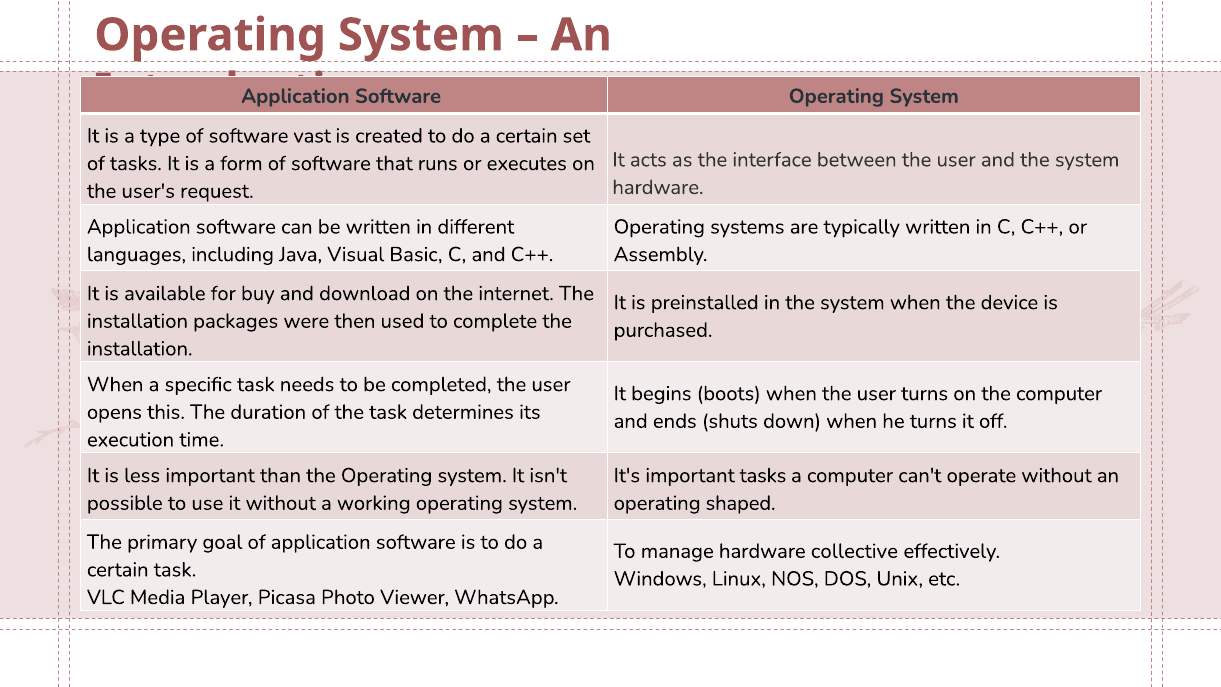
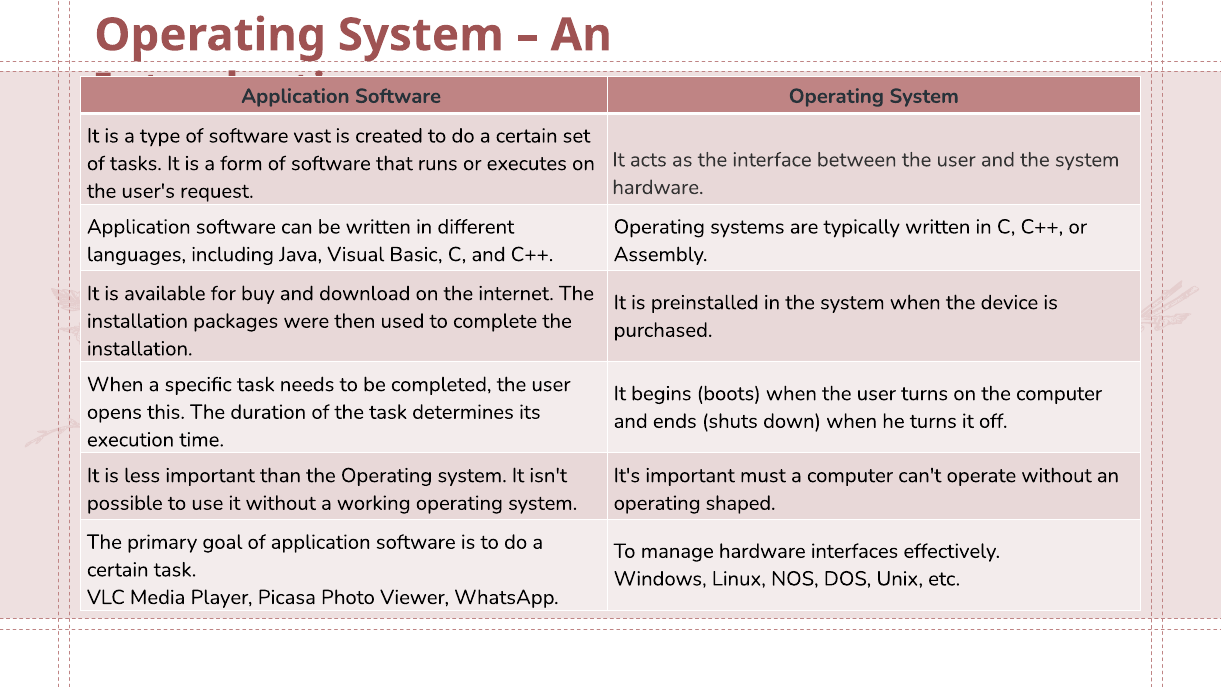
important tasks: tasks -> must (763, 475)
collective: collective -> interfaces (855, 551)
